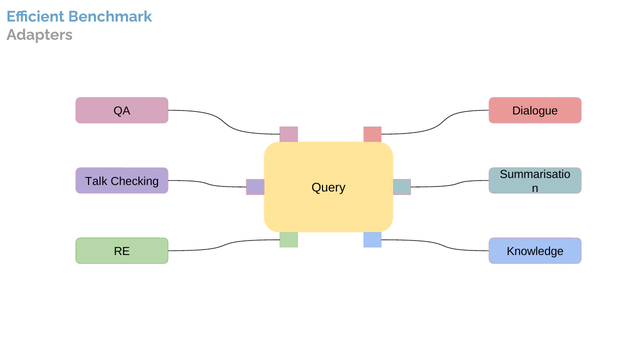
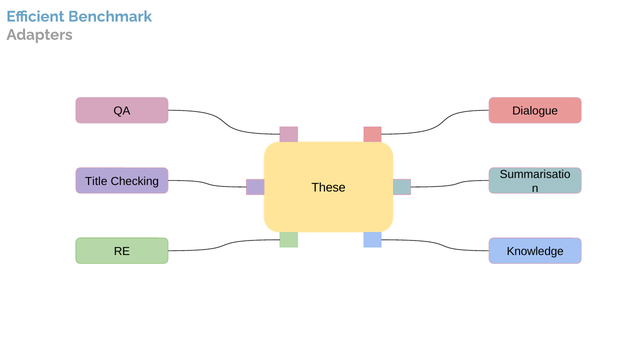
Talk: Talk -> Title (96, 181)
Query: Query -> These (329, 188)
